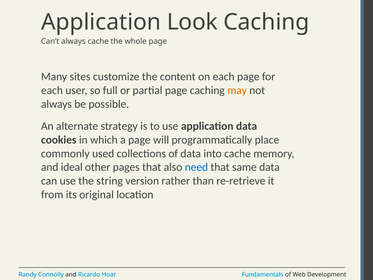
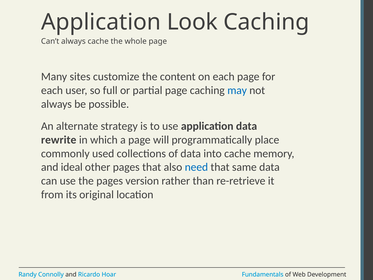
may colour: orange -> blue (237, 90)
cookies: cookies -> rewrite (59, 140)
the string: string -> pages (110, 181)
